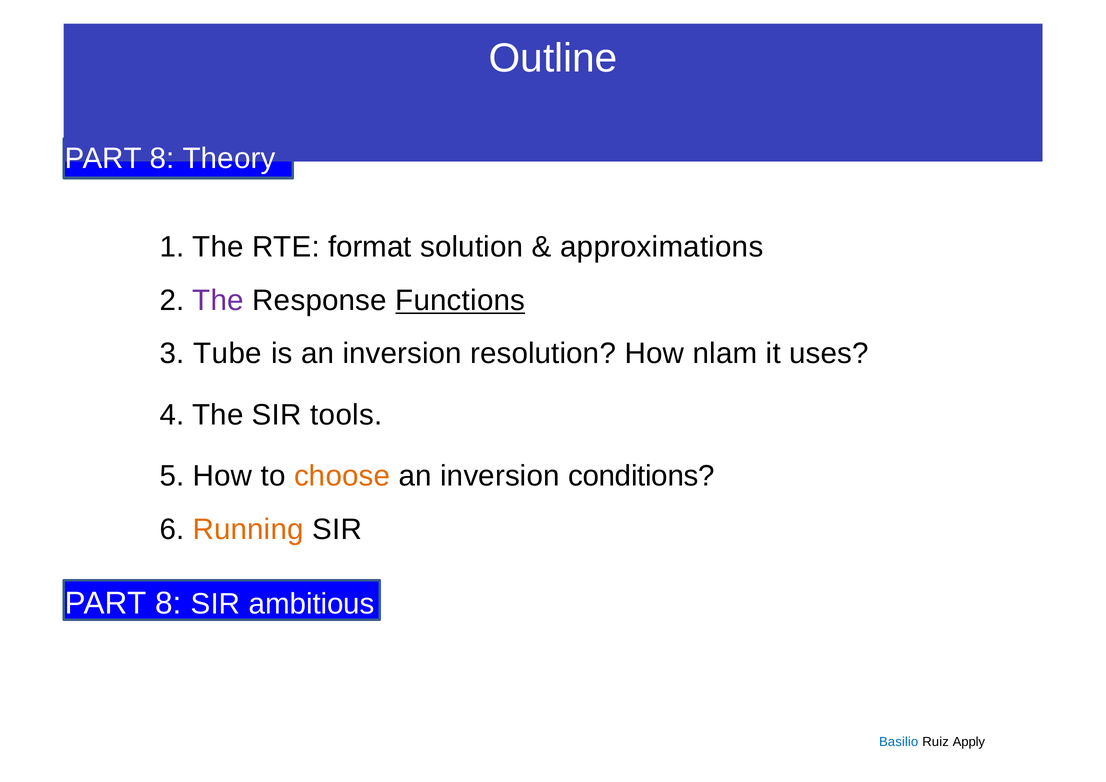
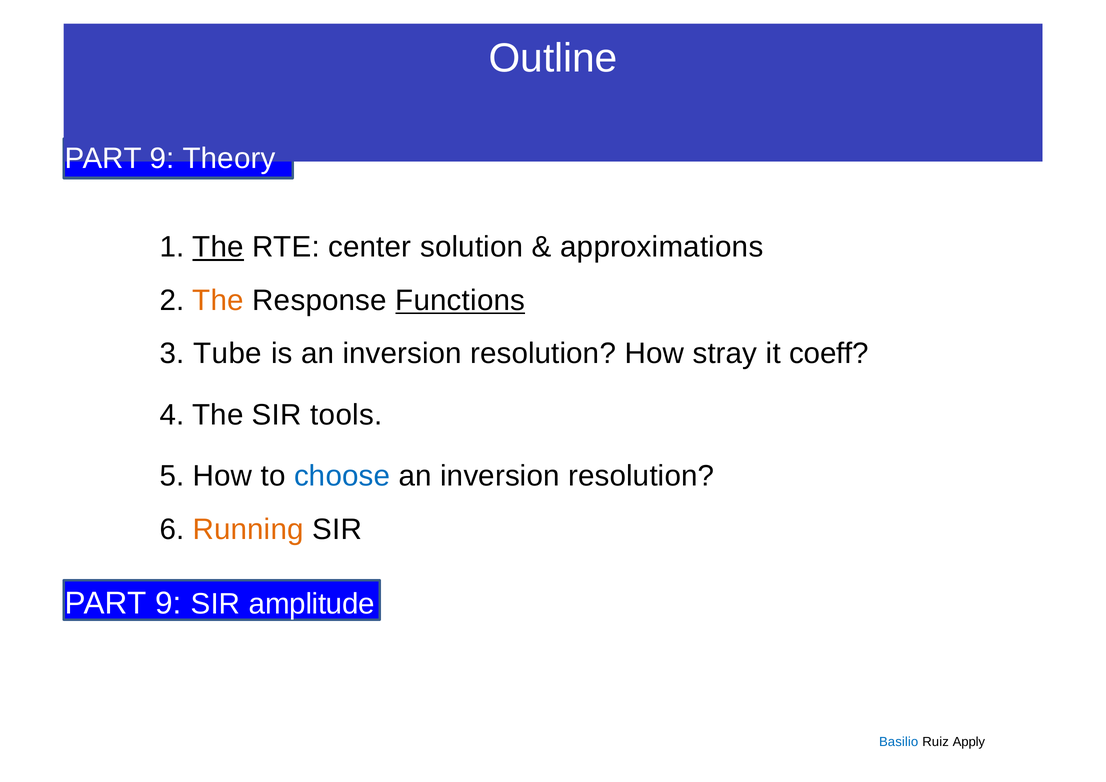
8: 8 -> 9 (162, 158)
The underline: none -> present (218, 247)
format: format -> center (370, 247)
The colour: purple -> orange (218, 300)
nlam: nlam -> stray (725, 353)
uses: uses -> coeff (829, 353)
choose colour: orange -> blue (342, 476)
conditions: conditions -> resolution (641, 476)
8: 8 -> 9 (168, 603)
ambitious: ambitious -> amplitude (312, 603)
